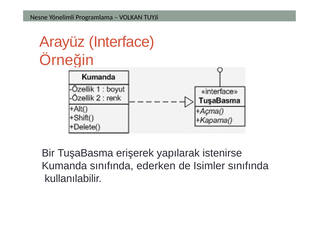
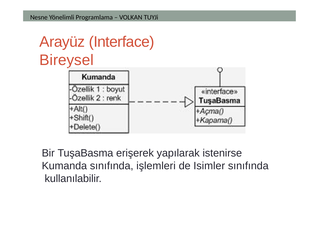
Örneğin: Örneğin -> Bireysel (67, 60)
ederken: ederken -> işlemleri (156, 165)
